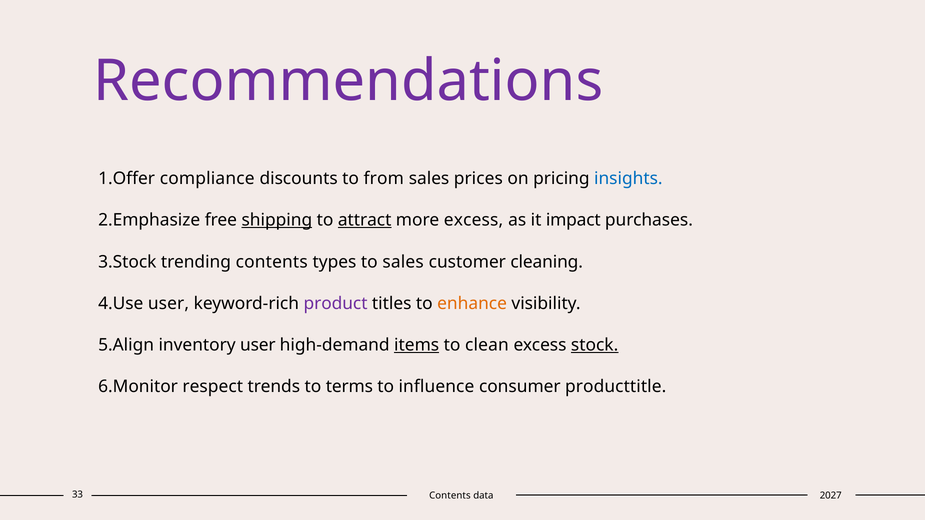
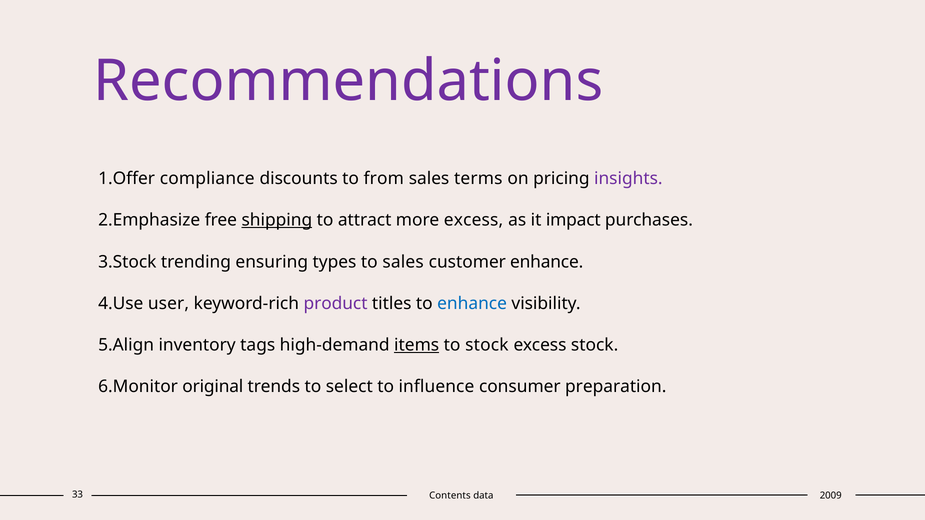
prices: prices -> terms (478, 179)
insights colour: blue -> purple (628, 179)
attract underline: present -> none (365, 220)
trending contents: contents -> ensuring (272, 262)
customer cleaning: cleaning -> enhance (547, 262)
enhance colour: orange -> blue (472, 304)
inventory user: user -> tags (258, 345)
to clean: clean -> stock (487, 345)
stock underline: present -> none (595, 345)
respect: respect -> original (213, 387)
terms: terms -> select (349, 387)
producttitle: producttitle -> preparation (616, 387)
2027: 2027 -> 2009 (831, 496)
